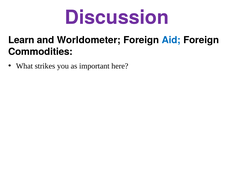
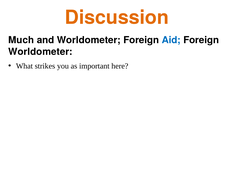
Discussion colour: purple -> orange (117, 18)
Learn: Learn -> Much (21, 40)
Commodities: Commodities -> Worldometer (40, 52)
